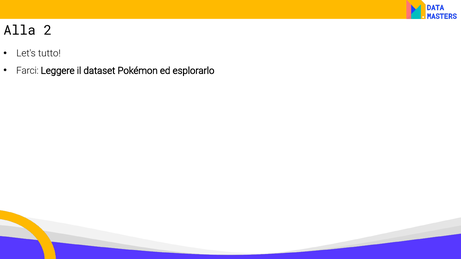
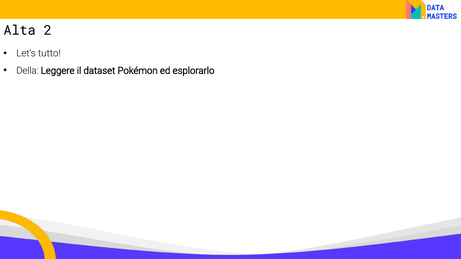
Alla: Alla -> Alta (20, 30)
Farci: Farci -> Della (27, 71)
